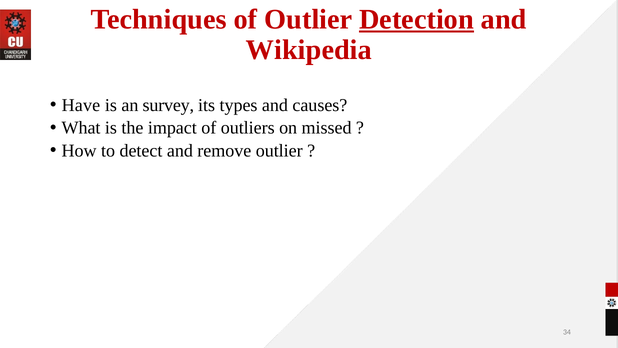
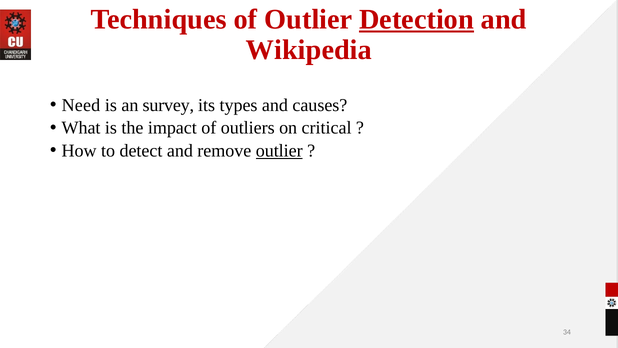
Have: Have -> Need (81, 105)
missed: missed -> critical (327, 128)
outlier underline: none -> present (279, 150)
